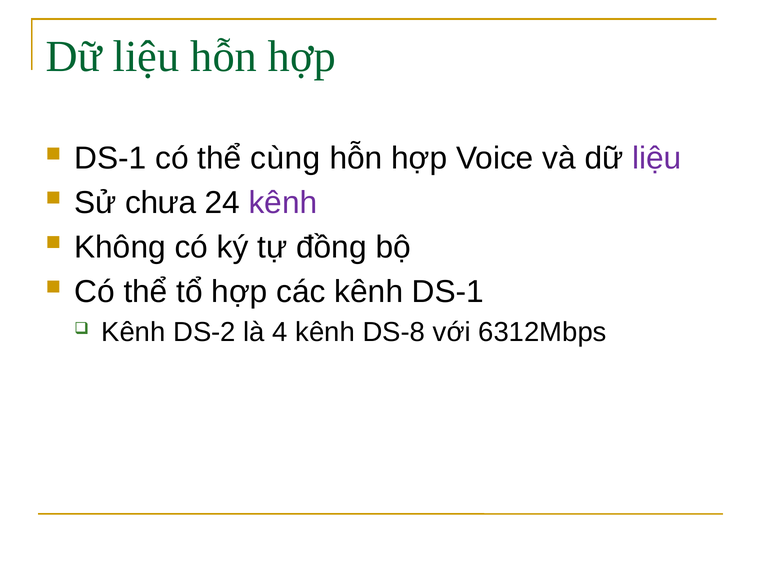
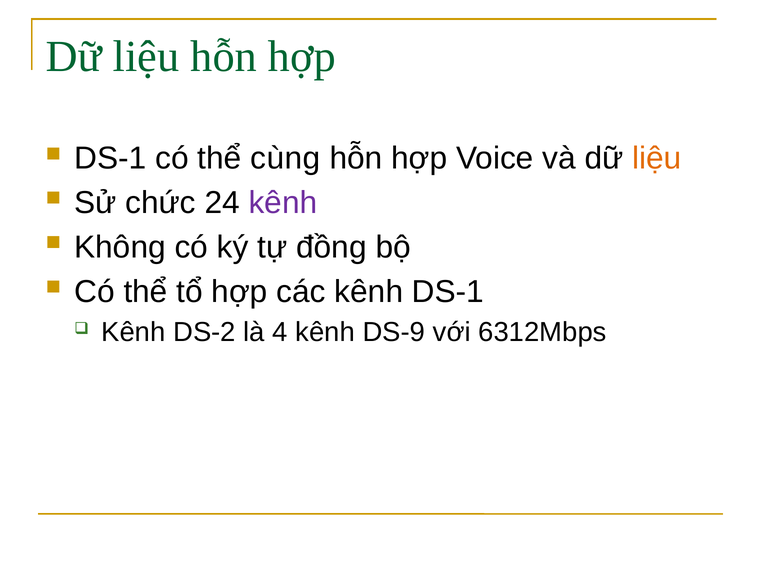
liệu colour: purple -> orange (657, 158)
chưa: chưa -> chức (161, 203)
DS-8: DS-8 -> DS-9 (394, 332)
